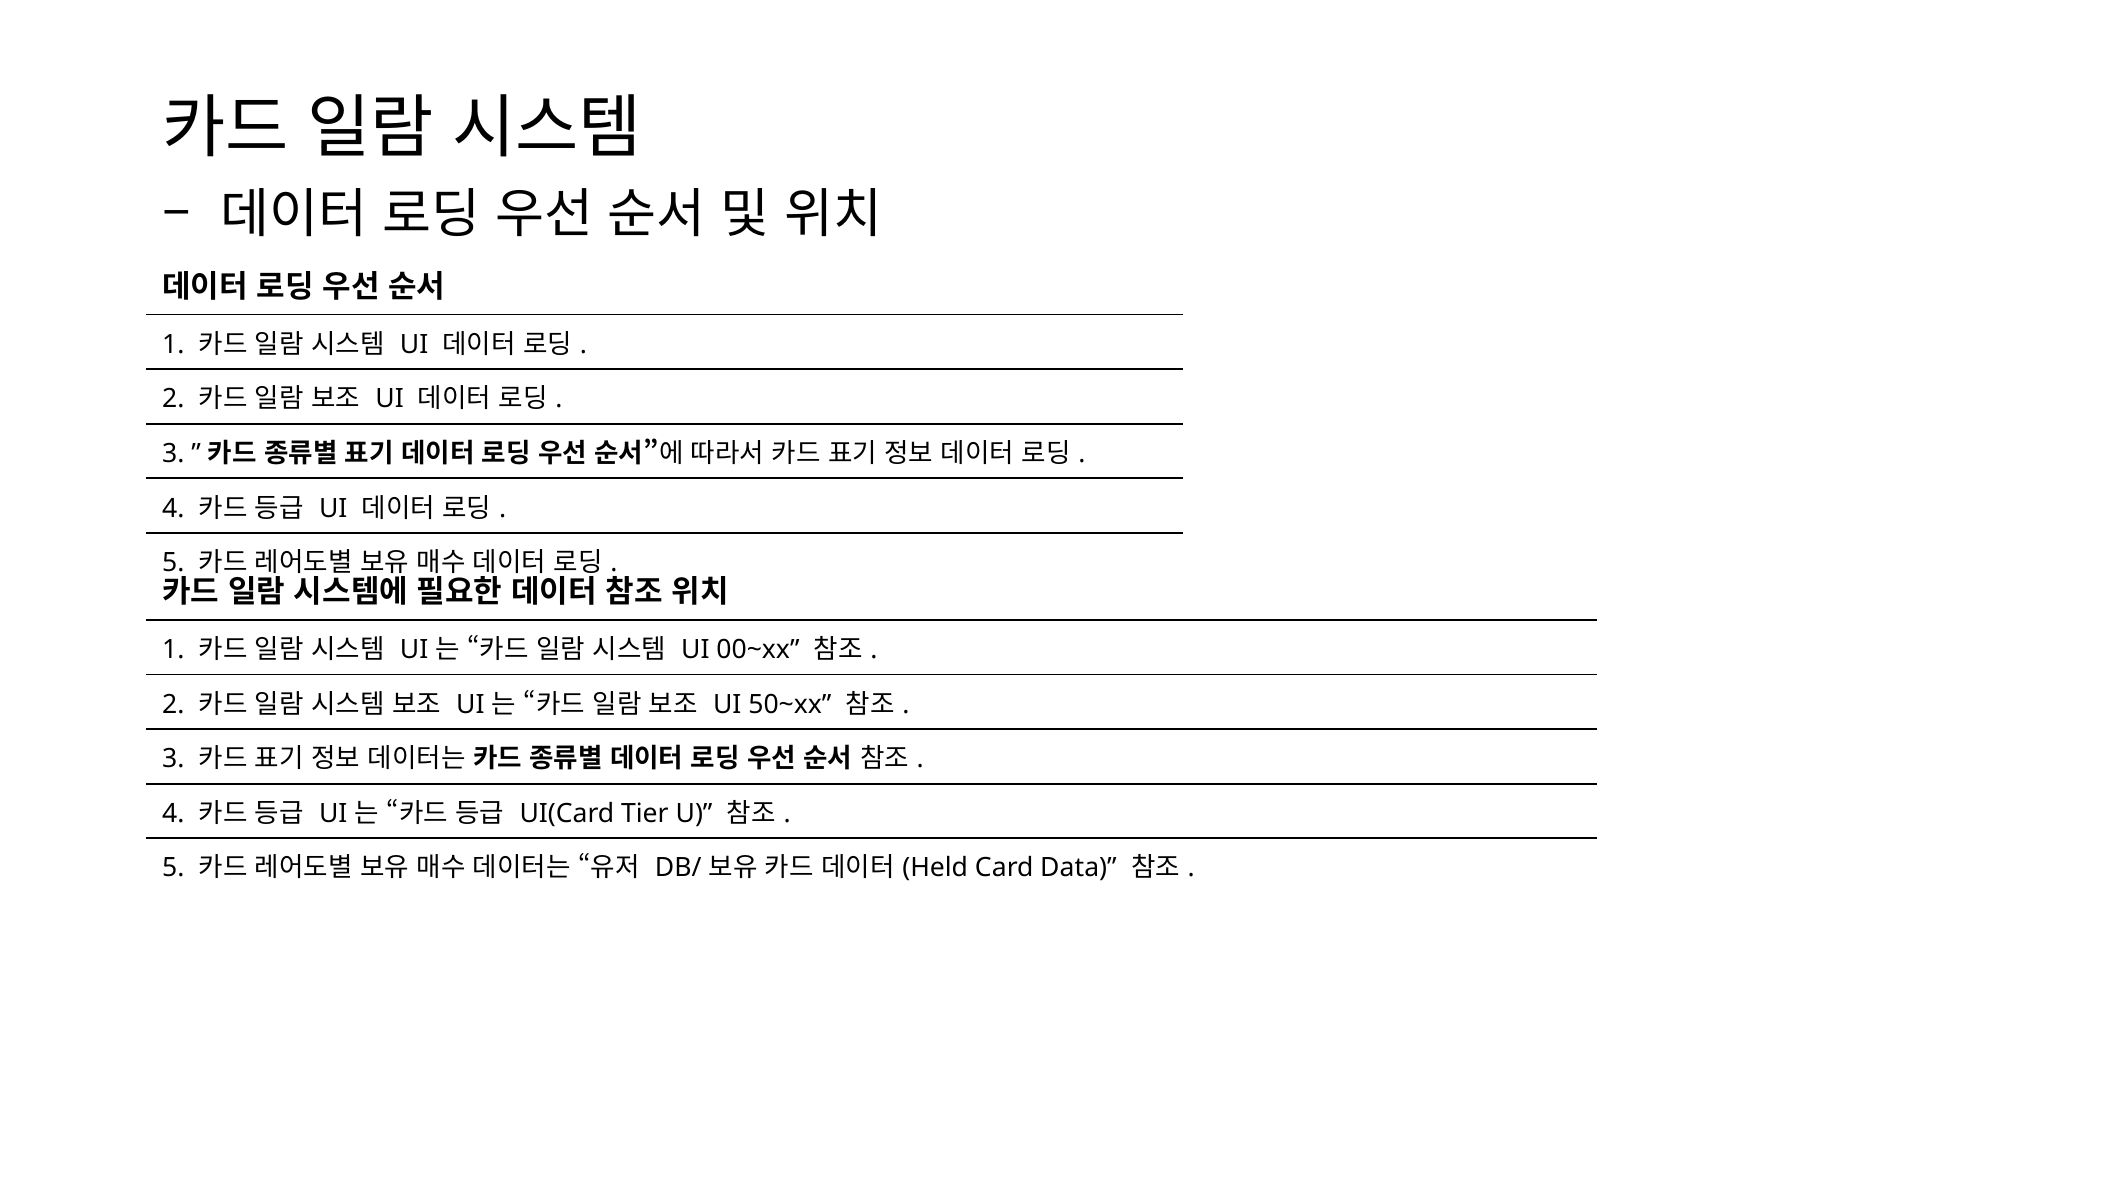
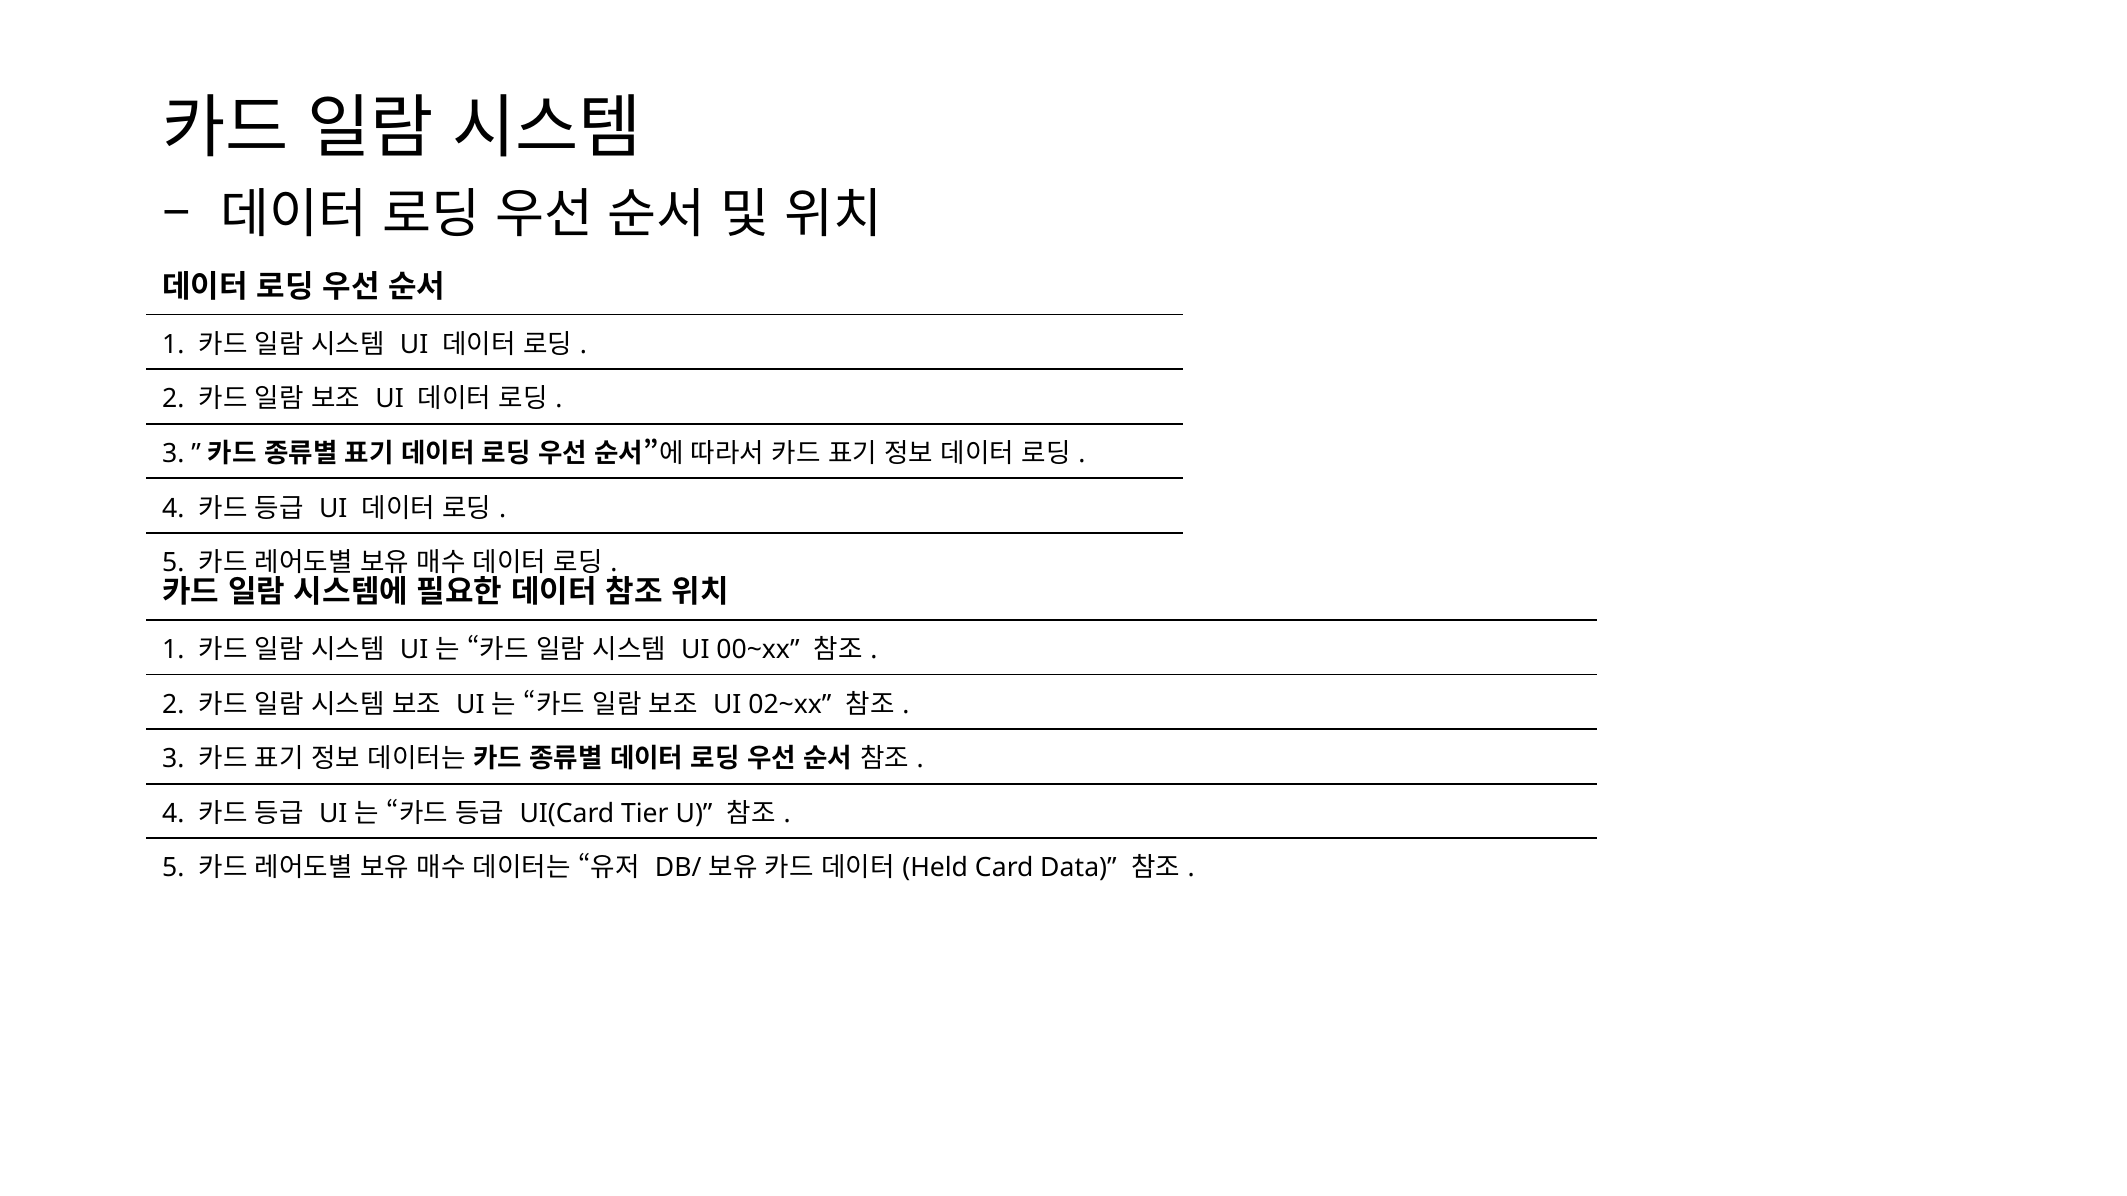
50~xx: 50~xx -> 02~xx (790, 705)
